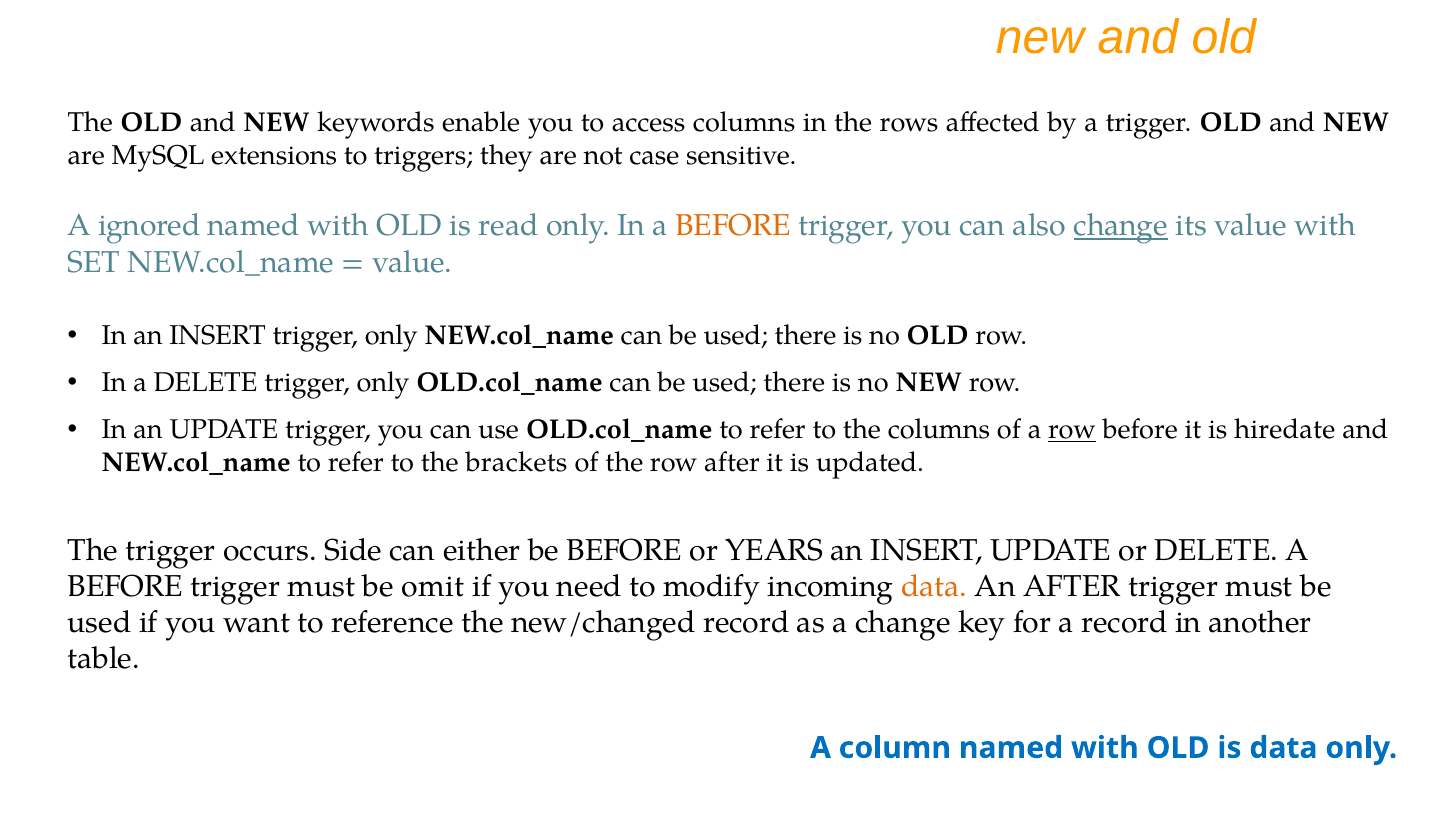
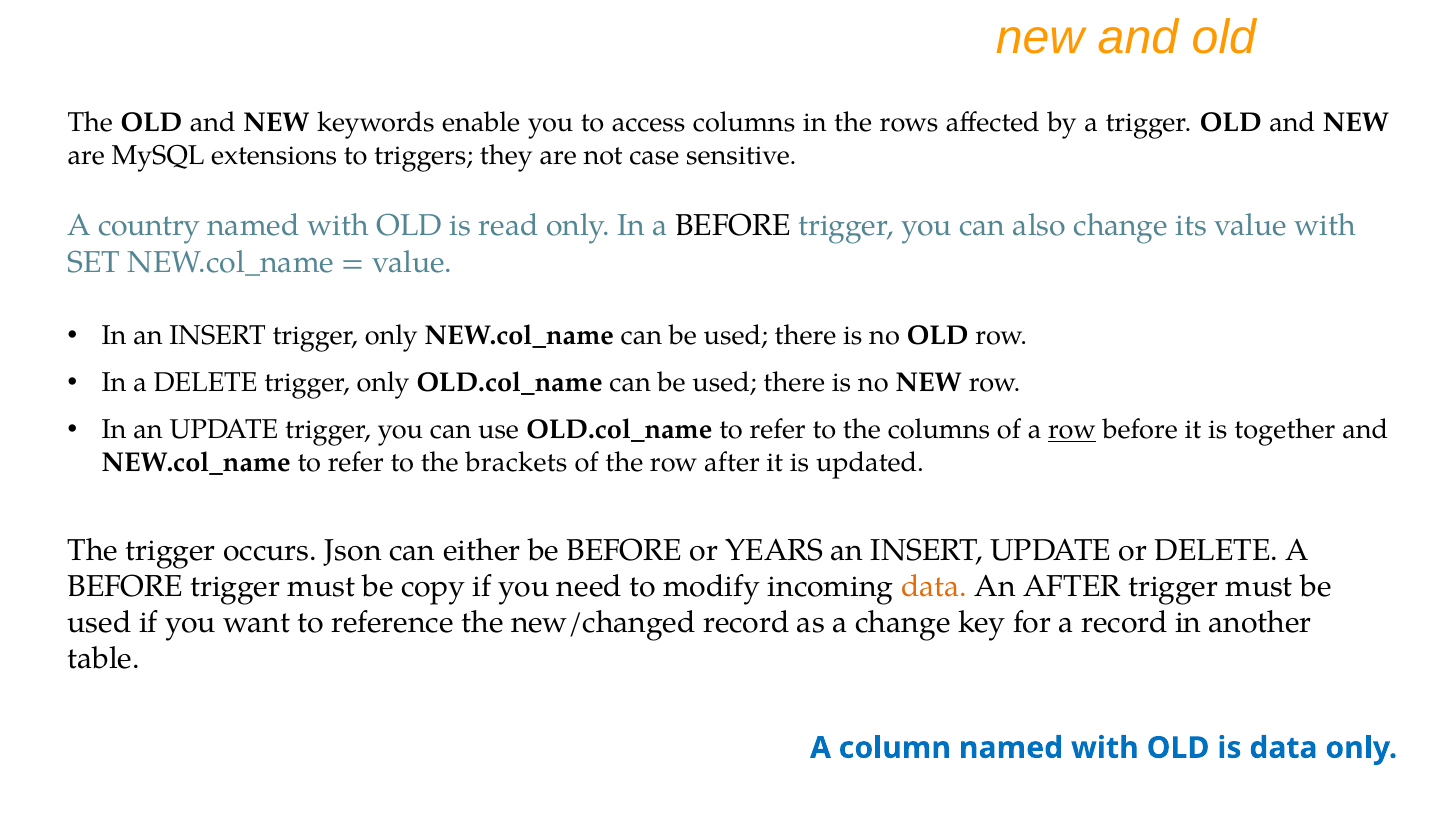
ignored: ignored -> country (149, 226)
BEFORE colour: orange -> black (733, 226)
change underline: present -> none (1121, 226)
hiredate: hiredate -> together (1285, 430)
Side: Side -> Json (353, 550)
omit: omit -> copy (433, 587)
